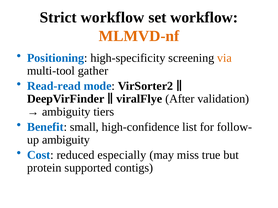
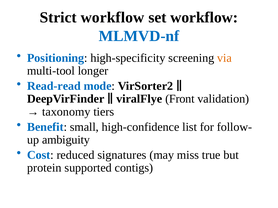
MLMVD-nf colour: orange -> blue (139, 36)
gather: gather -> longer (93, 71)
After: After -> Front (180, 99)
ambiguity: ambiguity -> taxonomy (66, 112)
especially: especially -> signatures (122, 155)
